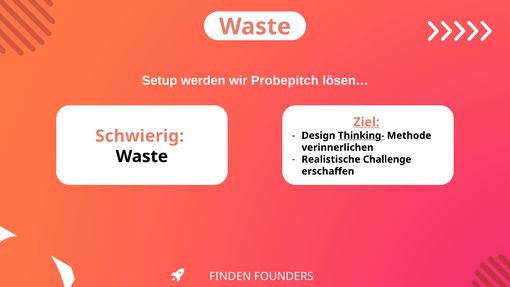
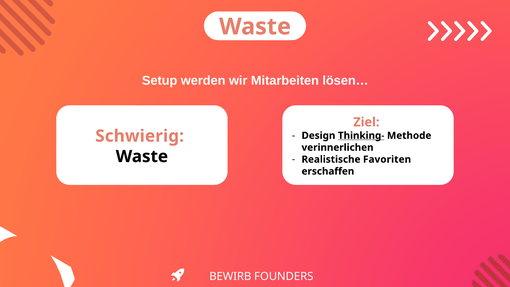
Probepitch: Probepitch -> Mitarbeiten (285, 81)
Ziel underline: present -> none (366, 122)
Challenge: Challenge -> Favoriten (387, 159)
FINDEN: FINDEN -> BEWIRB (230, 276)
